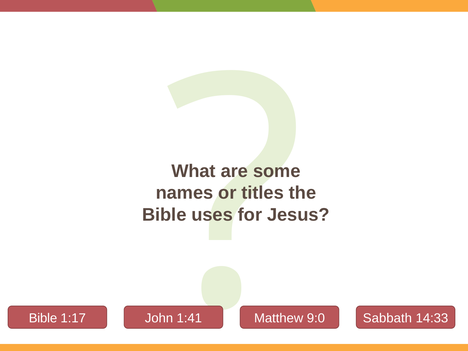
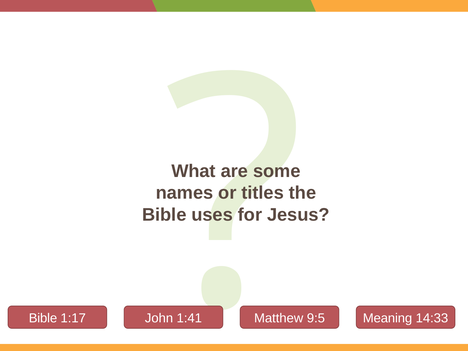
9:0: 9:0 -> 9:5 (316, 318)
Sabbath: Sabbath -> Meaning (388, 318)
